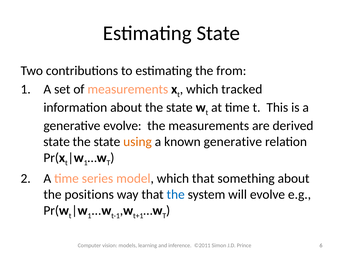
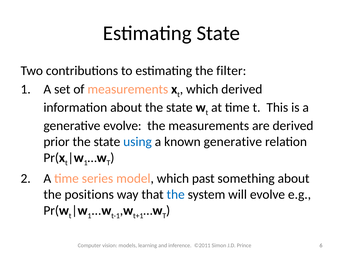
from: from -> filter (231, 71)
which tracked: tracked -> derived (242, 89)
state: state -> prior (57, 142)
using colour: orange -> blue (138, 142)
which that: that -> past (203, 179)
